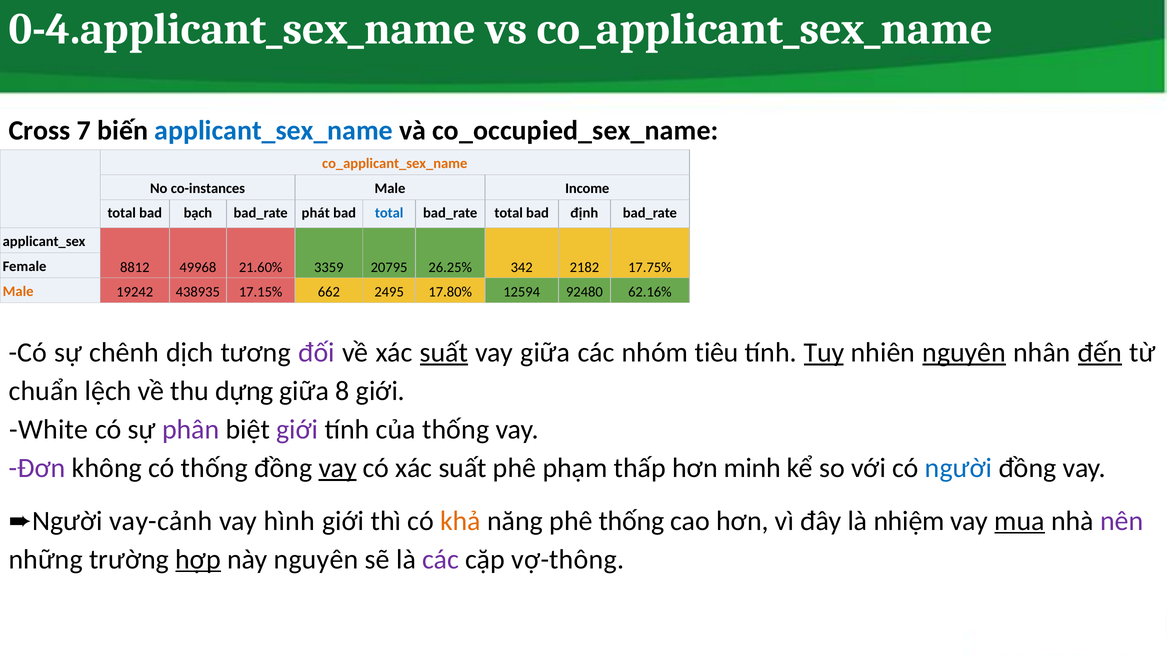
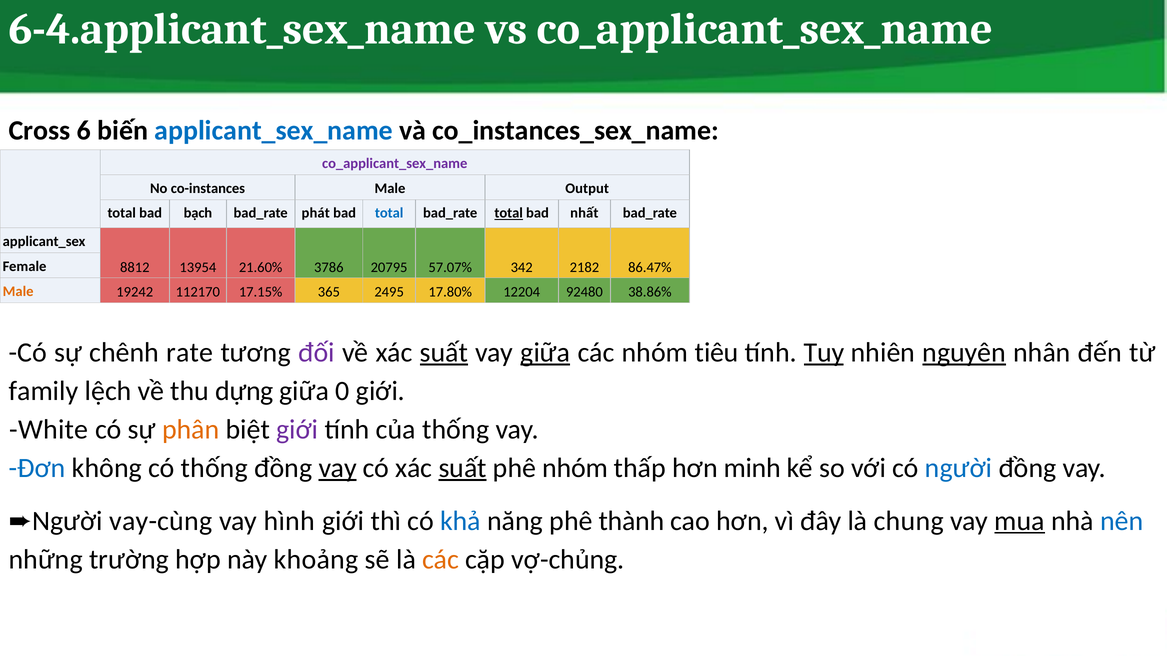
0-4.applicant_sex_name: 0-4.applicant_sex_name -> 6-4.applicant_sex_name (242, 29)
7: 7 -> 6 (84, 131)
co_occupied_sex_name: co_occupied_sex_name -> co_instances_sex_name (575, 131)
co_applicant_sex_name colour: orange -> purple (395, 163)
Income: Income -> Output (587, 188)
total underline: none -> present (509, 213)
định: định -> nhất (584, 213)
49968: 49968 -> 13954 (198, 267)
3359: 3359 -> 3786 (329, 267)
26.25%: 26.25% -> 57.07% (450, 267)
17.75%: 17.75% -> 86.47% (650, 267)
438935: 438935 -> 112170 (198, 292)
662: 662 -> 365 (329, 292)
12594: 12594 -> 12204 (522, 292)
62.16%: 62.16% -> 38.86% (650, 292)
dịch: dịch -> rate (190, 353)
giữa underline: none -> present (545, 353)
đến underline: present -> none (1100, 353)
chuẩn: chuẩn -> family (44, 391)
8: 8 -> 0 (342, 391)
phân colour: purple -> orange (191, 430)
Đơn colour: purple -> blue (37, 468)
suất underline: none -> present (463, 468)
phê phạm: phạm -> nhóm (575, 468)
vay-cảnh: vay-cảnh -> vay-cùng (161, 521)
khả colour: orange -> blue (460, 521)
phê thống: thống -> thành (631, 521)
nhiệm: nhiệm -> chung (909, 521)
nên colour: purple -> blue (1122, 521)
hợp underline: present -> none (198, 560)
này nguyên: nguyên -> khoảng (316, 560)
các colour: purple -> orange (441, 560)
vợ-thông: vợ-thông -> vợ-chủng (568, 560)
